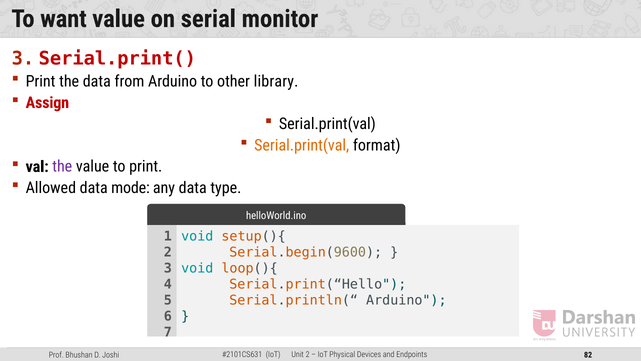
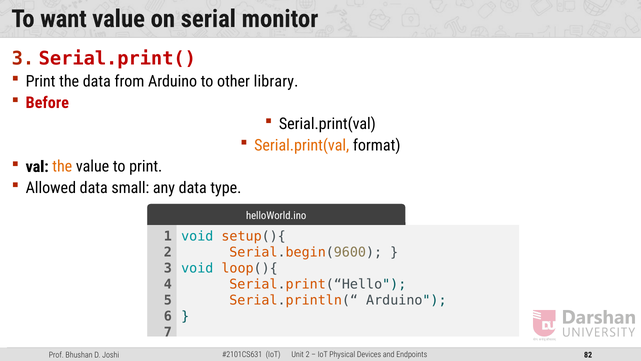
Assign: Assign -> Before (47, 103)
the colour: purple -> orange (62, 166)
mode: mode -> small (130, 188)
